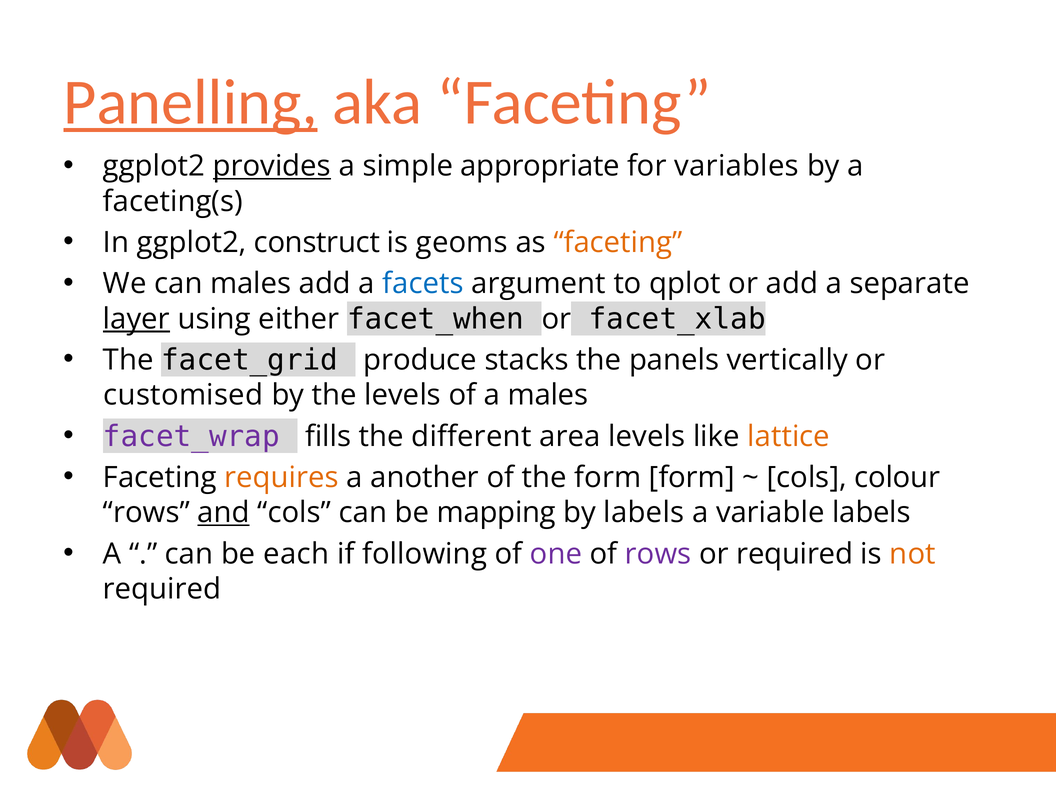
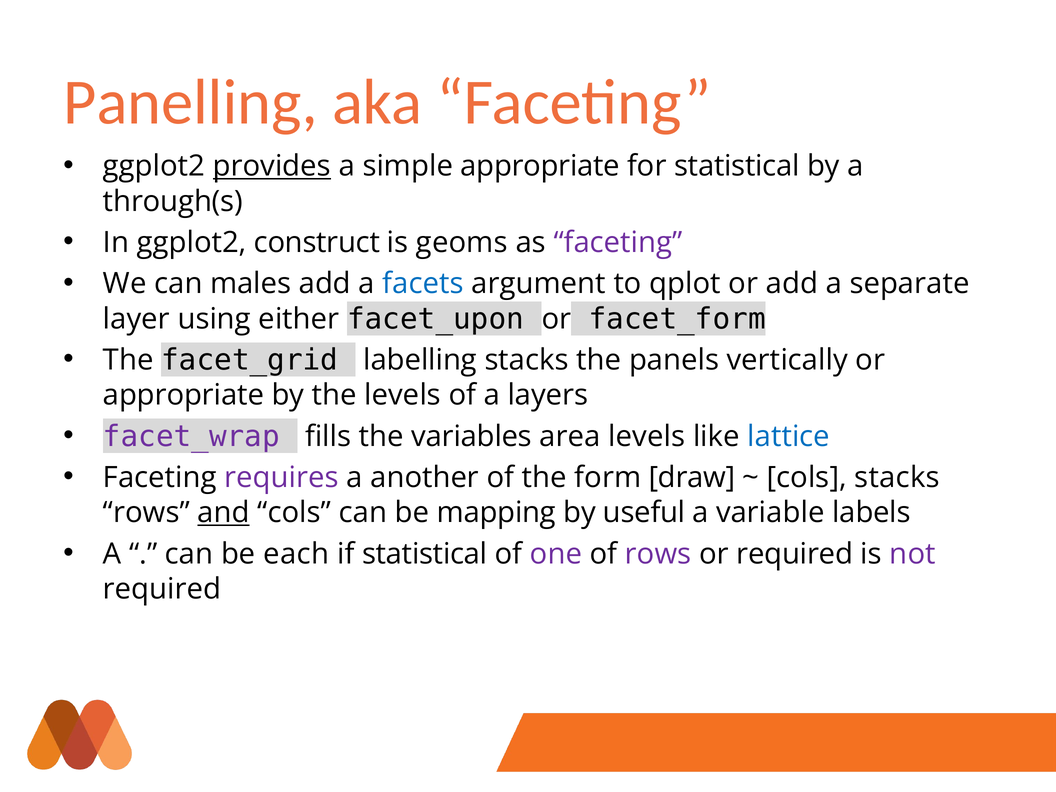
Panelling underline: present -> none (190, 102)
for variables: variables -> statistical (737, 166)
faceting(s: faceting(s -> through(s (173, 201)
faceting colour: orange -> purple (618, 242)
layer underline: present -> none (136, 319)
facet_when: facet_when -> facet_upon (436, 319)
facet_xlab: facet_xlab -> facet_form (677, 319)
produce: produce -> labelling (420, 360)
customised: customised -> appropriate (183, 395)
a males: males -> layers (548, 395)
different: different -> variables (472, 436)
lattice colour: orange -> blue (789, 436)
requires colour: orange -> purple (282, 477)
form form: form -> draw (692, 477)
cols colour: colour -> stacks (897, 477)
by labels: labels -> useful (644, 513)
if following: following -> statistical (425, 554)
not colour: orange -> purple (913, 554)
